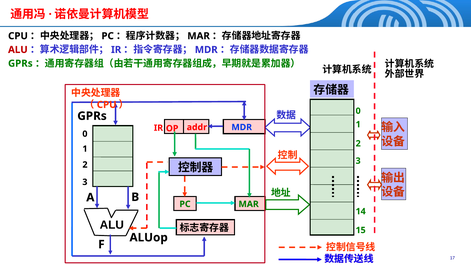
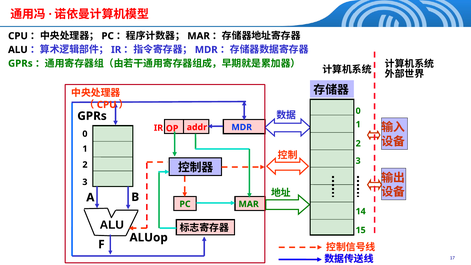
ALU colour: red -> black (18, 50)
